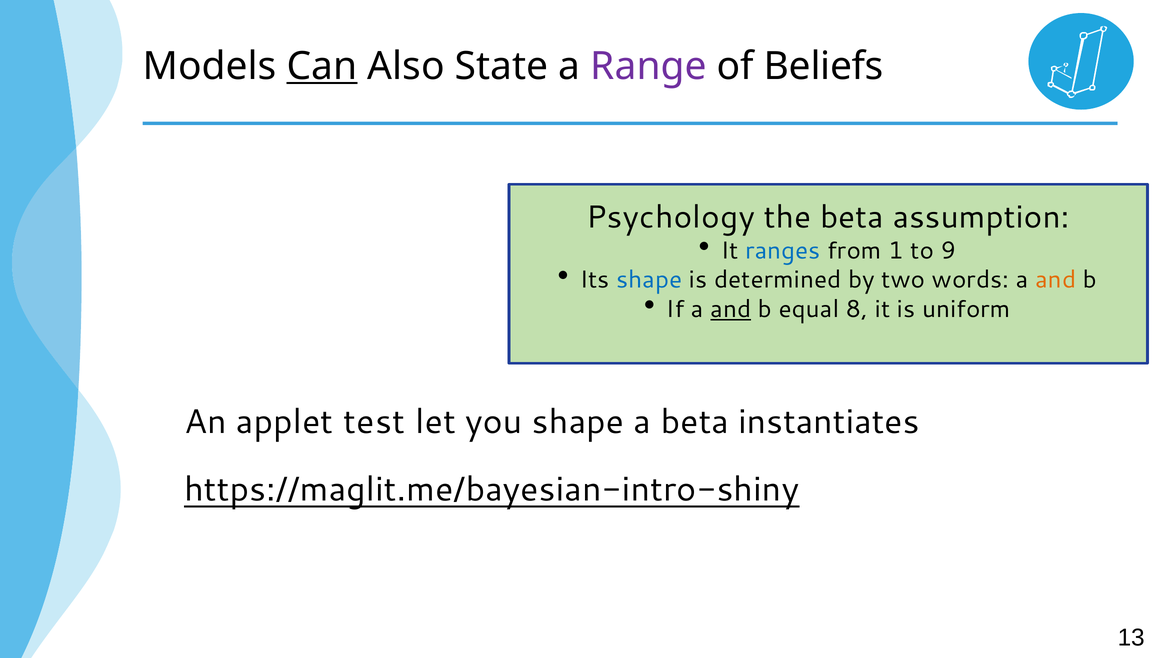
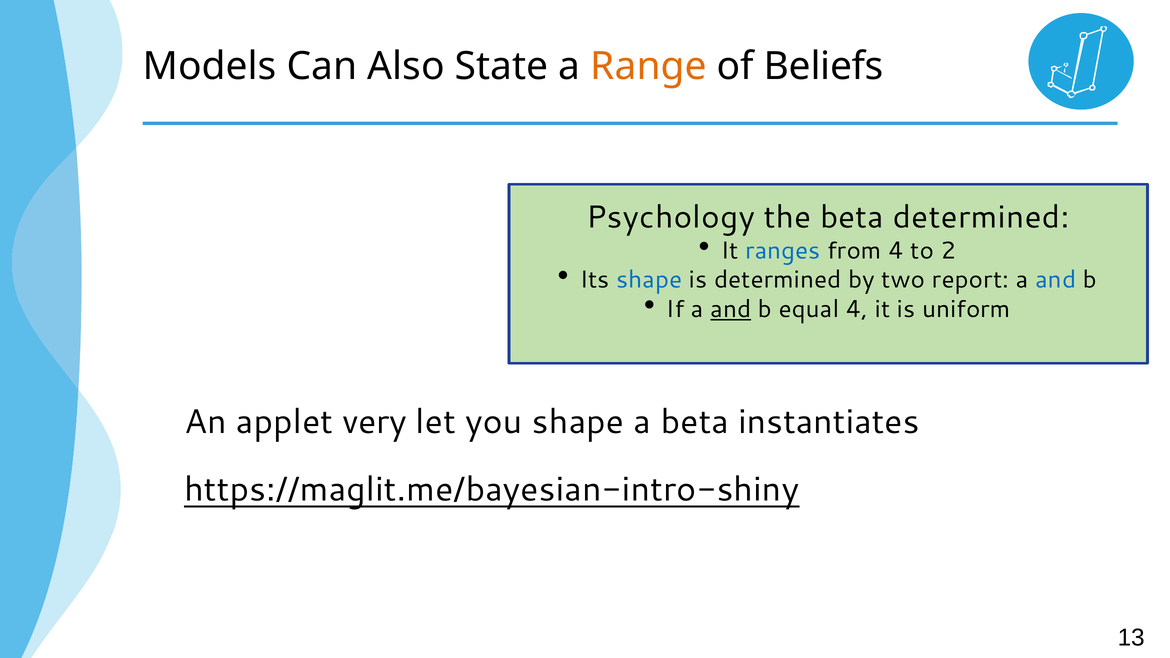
Can underline: present -> none (322, 66)
Range colour: purple -> orange (649, 66)
beta assumption: assumption -> determined (981, 217)
from 1: 1 -> 4 (896, 251)
9: 9 -> 2 (949, 251)
words: words -> report (971, 280)
and colour: orange -> blue (1056, 280)
equal 8: 8 -> 4 (857, 309)
test: test -> very (374, 422)
